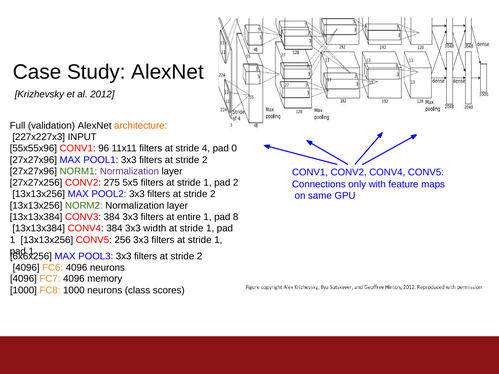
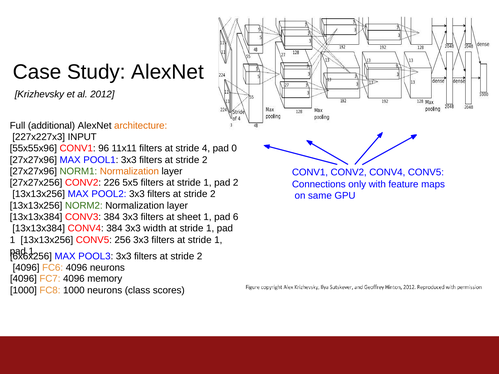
validation: validation -> additional (51, 126)
Normalization colour: purple -> orange (129, 171)
275: 275 -> 226 (112, 183)
entire: entire -> sheet (189, 217)
8: 8 -> 6 (236, 217)
